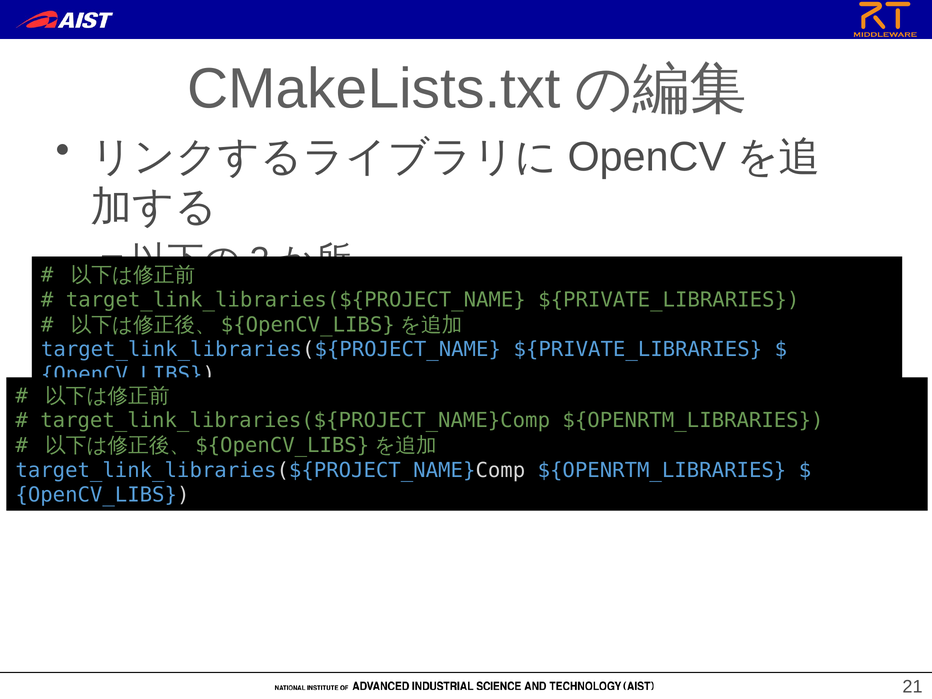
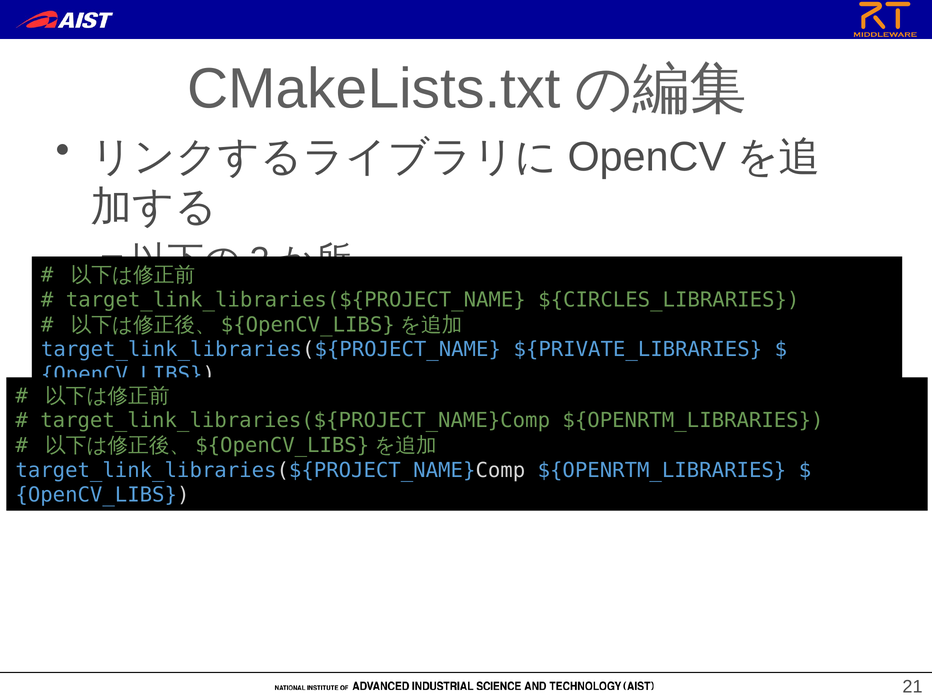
${PRIVATE_LIBRARIES: ${PRIVATE_LIBRARIES -> ${CIRCLES_LIBRARIES (669, 300)
